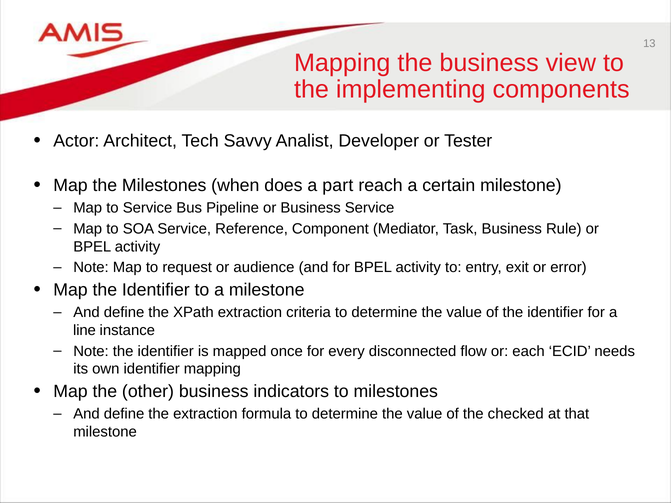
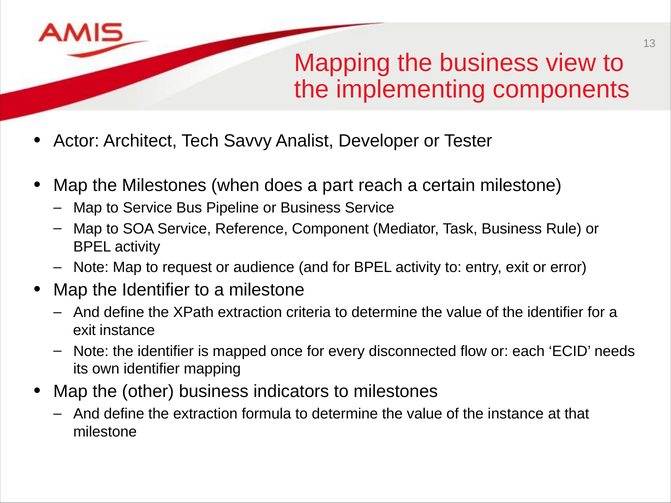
line: line -> exit (84, 331)
the checked: checked -> instance (516, 414)
